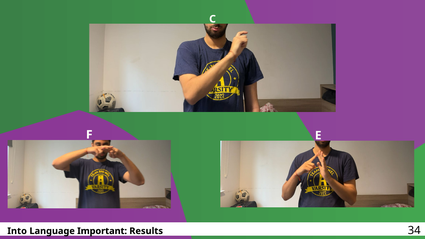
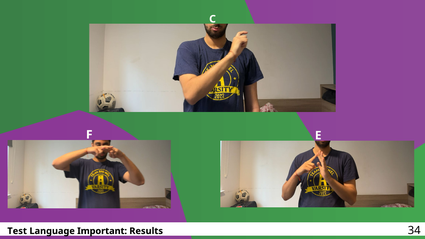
Into: Into -> Test (17, 231)
